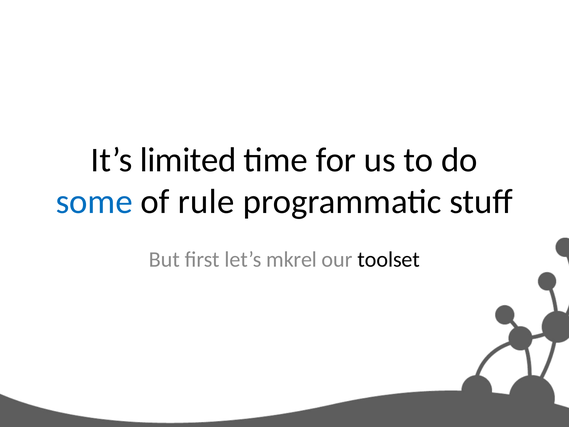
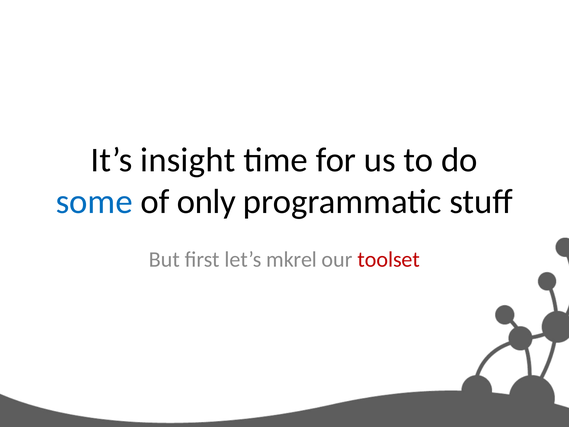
limited: limited -> insight (188, 160)
rule: rule -> only (206, 202)
toolset colour: black -> red (389, 259)
